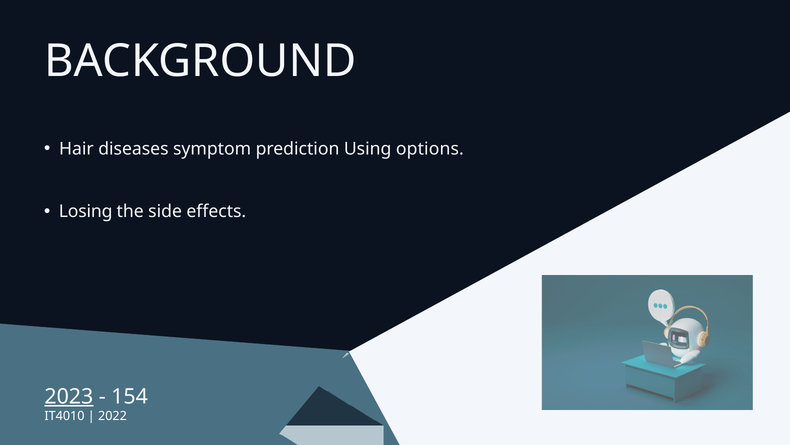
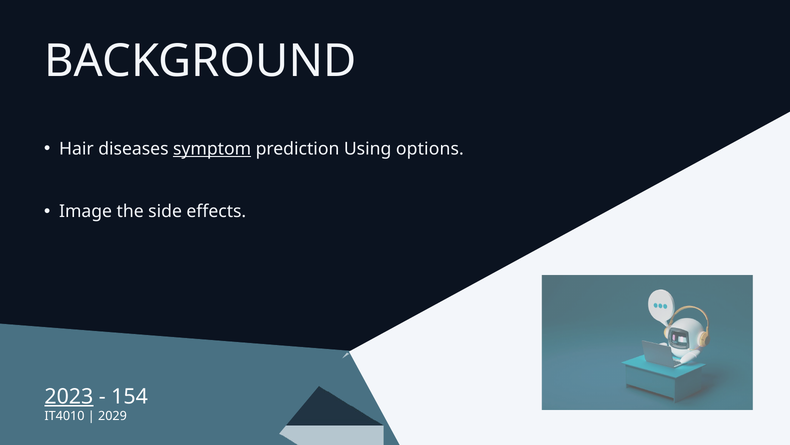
symptom underline: none -> present (212, 149)
Losing: Losing -> Image (86, 211)
2022: 2022 -> 2029 (112, 415)
